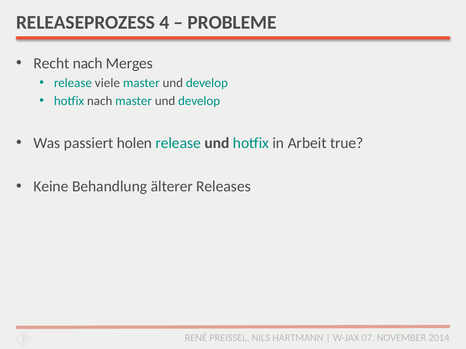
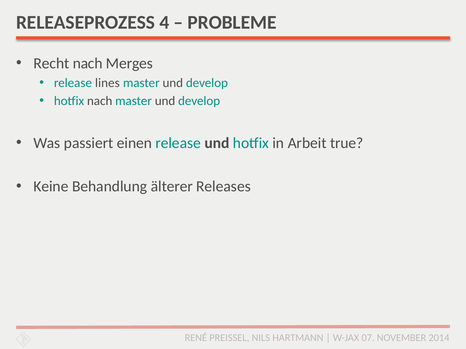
viele: viele -> lines (107, 83)
holen: holen -> einen (134, 143)
